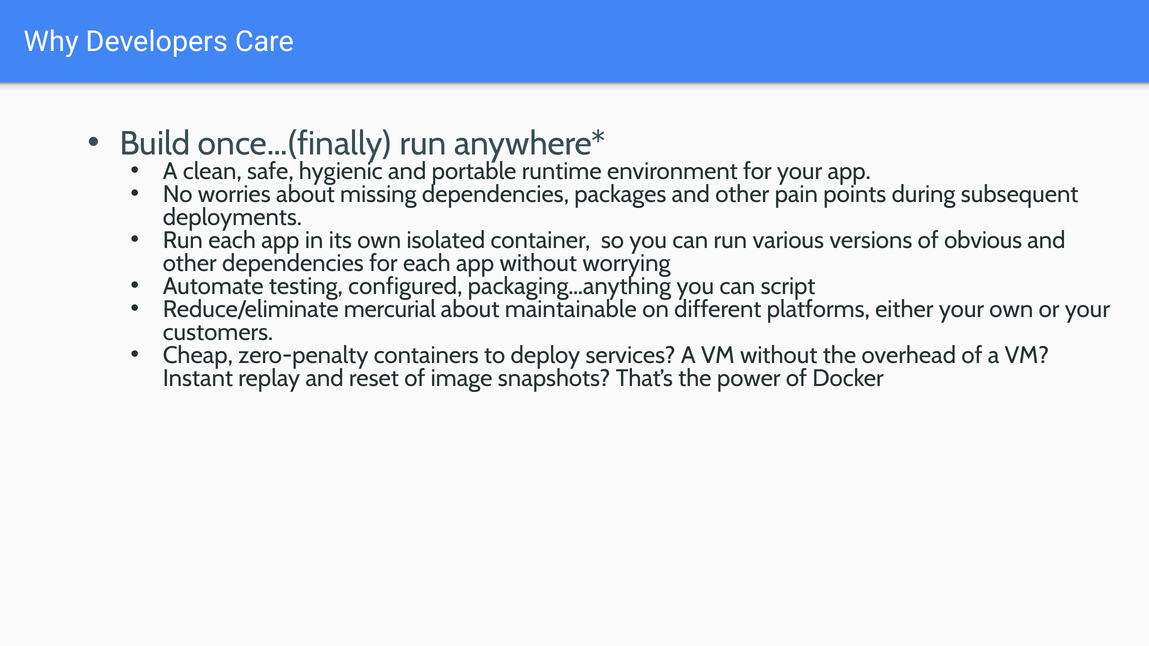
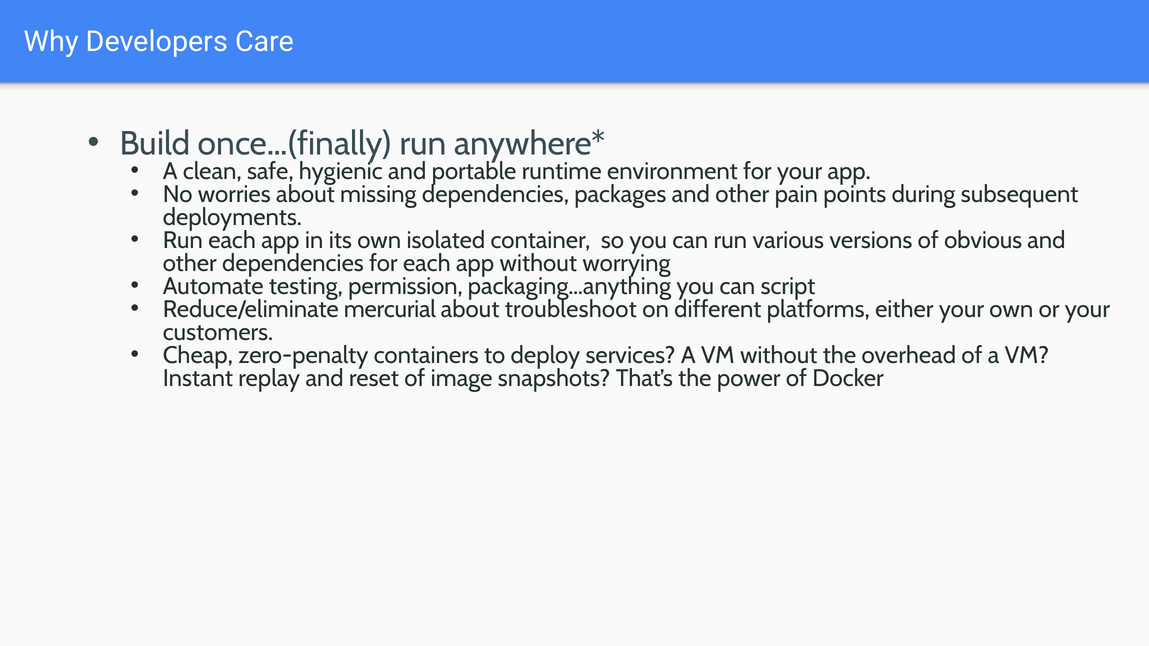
configured: configured -> permission (405, 287)
maintainable: maintainable -> troubleshoot (571, 310)
